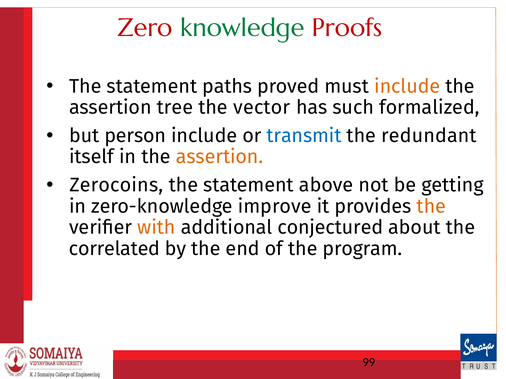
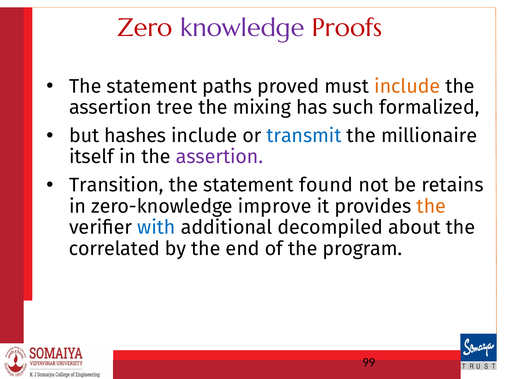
knowledge colour: green -> purple (242, 28)
vector: vector -> mixing (262, 108)
person: person -> hashes (135, 136)
redundant: redundant -> millionaire (429, 136)
assertion colour: orange -> purple (220, 157)
Zerocoins: Zerocoins -> Transition (116, 185)
above: above -> found (326, 185)
getting: getting -> retains (452, 185)
with colour: orange -> blue (156, 228)
conjectured: conjectured -> decompiled (330, 228)
